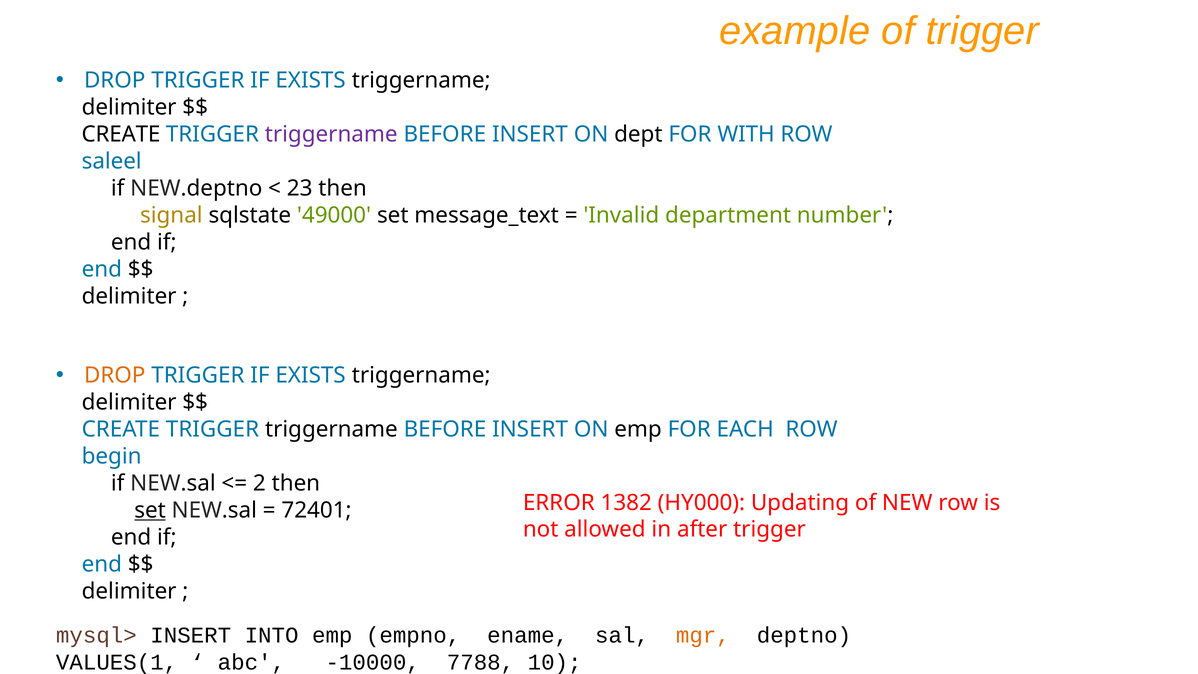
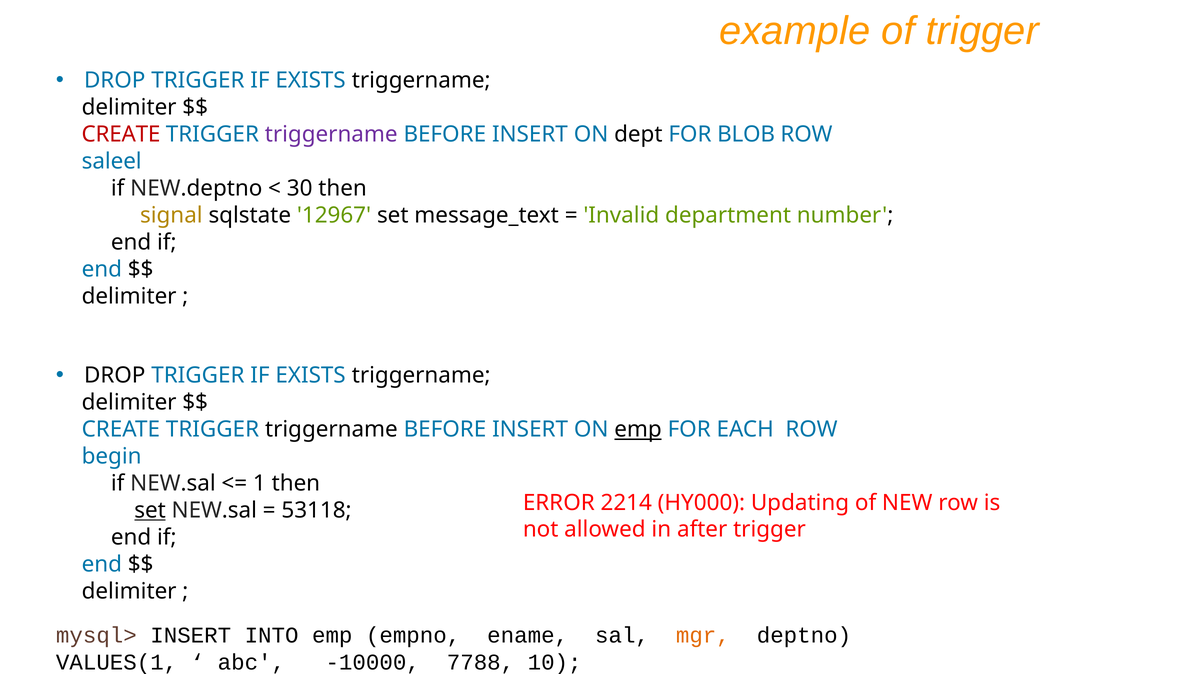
CREATE colour: black -> red (121, 134)
WITH: WITH -> BLOB (746, 134)
23: 23 -> 30 (300, 188)
49000: 49000 -> 12967 (334, 215)
DROP colour: orange -> black (115, 376)
emp underline: none -> present (638, 429)
2: 2 -> 1 (259, 483)
1382: 1382 -> 2214 (626, 502)
72401: 72401 -> 53118 (317, 510)
